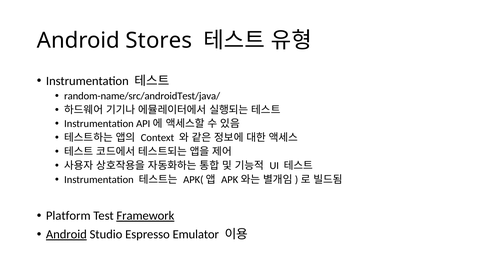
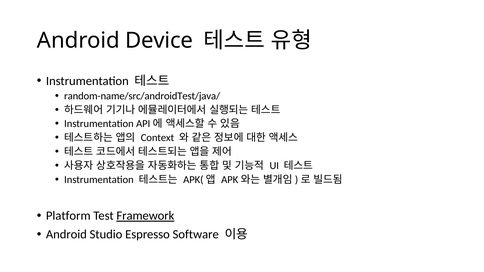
Stores: Stores -> Device (159, 41)
Android underline: present -> none (66, 235)
Emulator: Emulator -> Software (196, 235)
